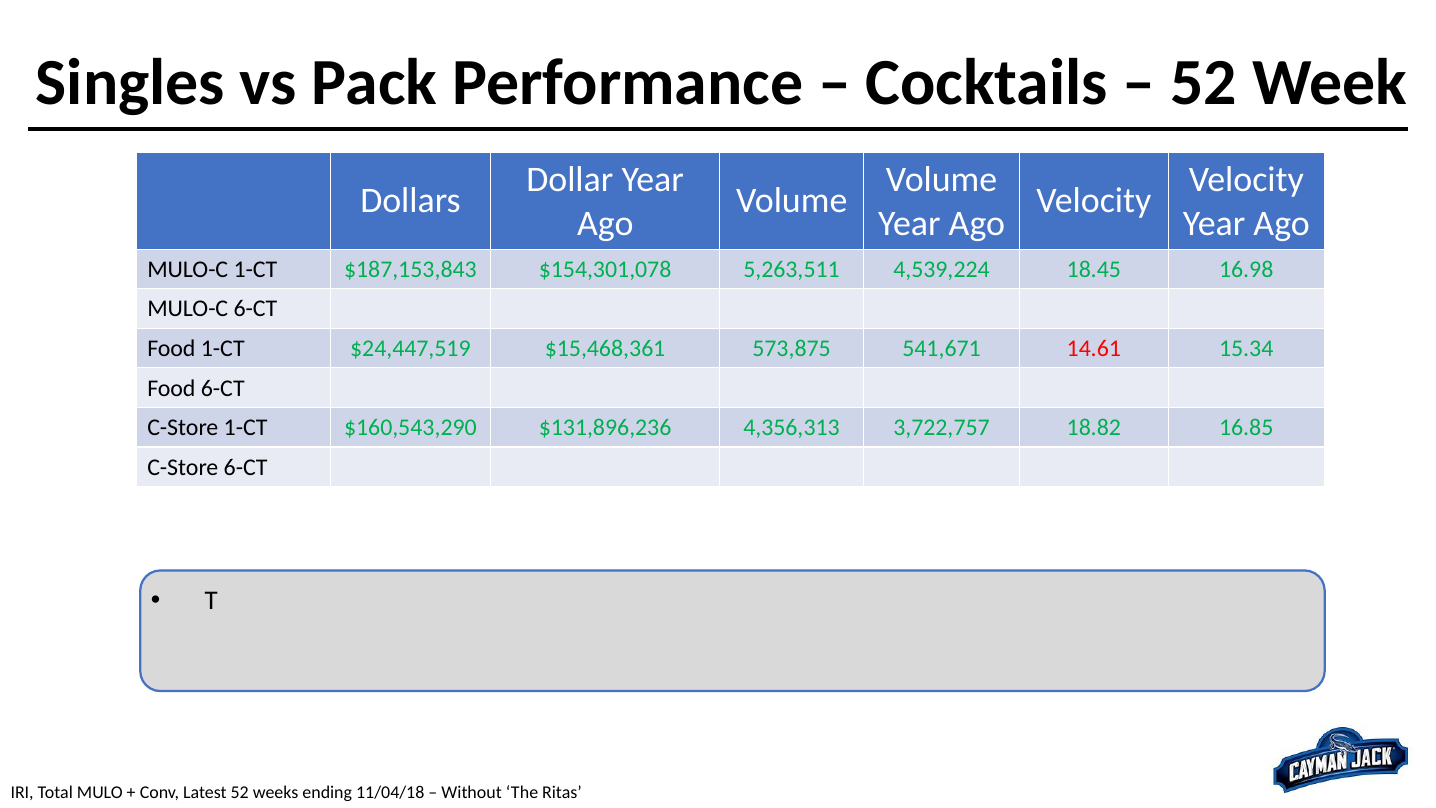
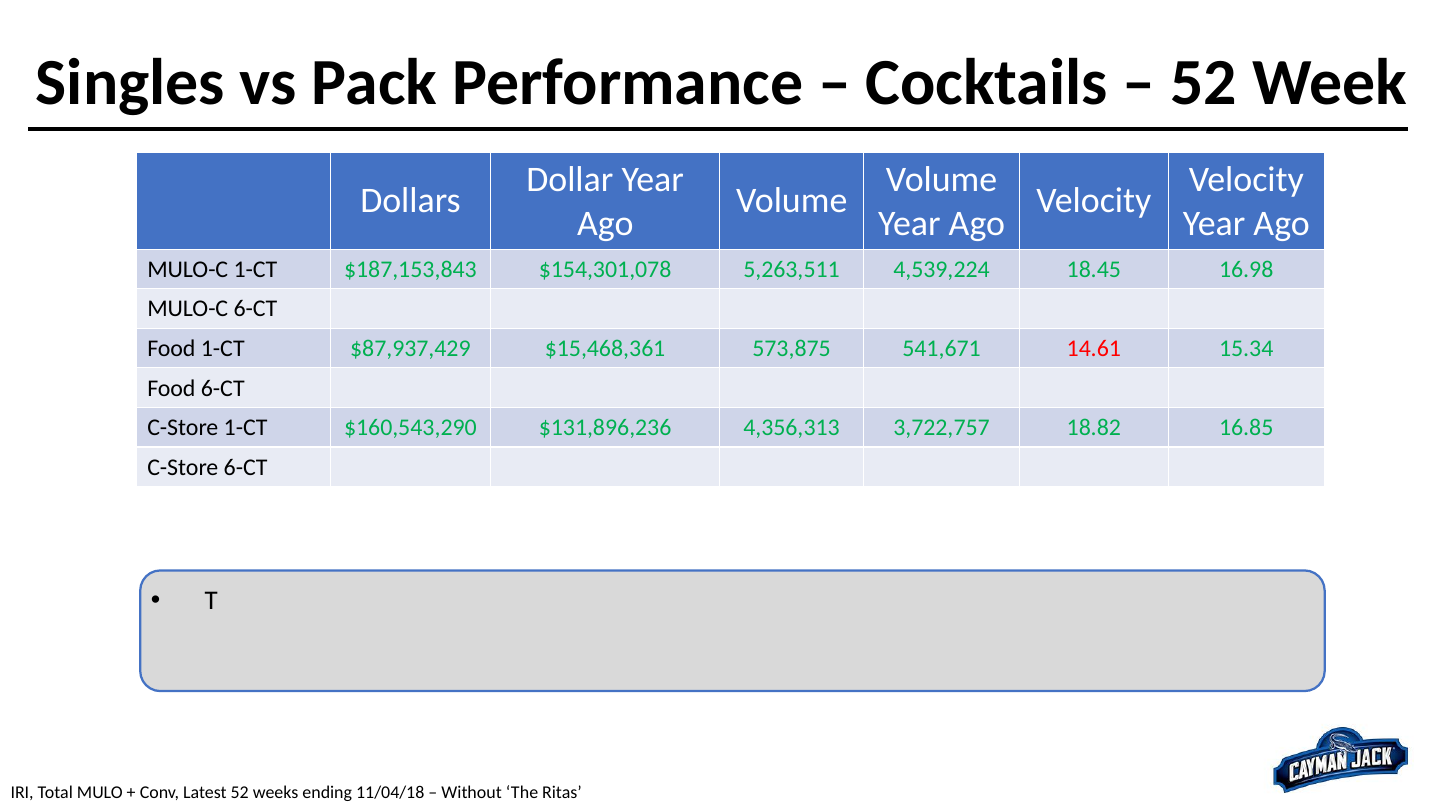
$24,447,519: $24,447,519 -> $87,937,429 (410, 348)
